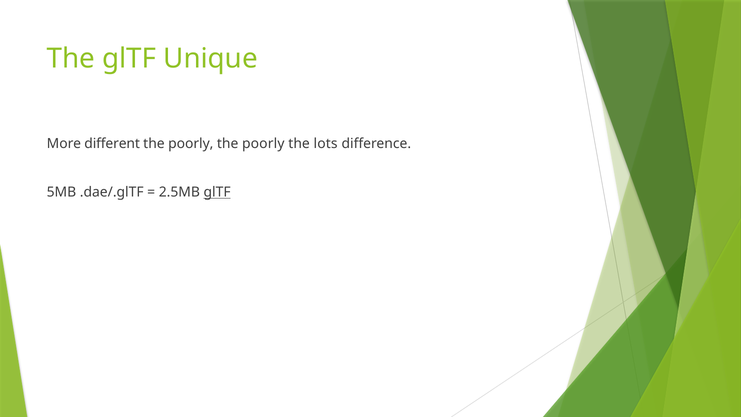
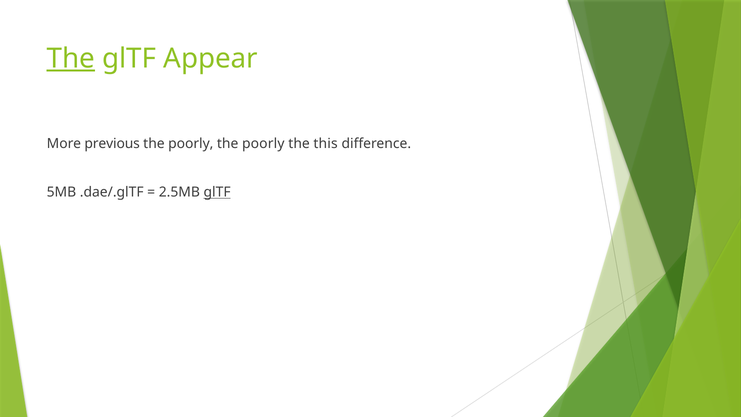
The underline: none -> present (71, 58)
Unique: Unique -> Appear (211, 58)
different: different -> previous (112, 143)
lots: lots -> this (326, 143)
